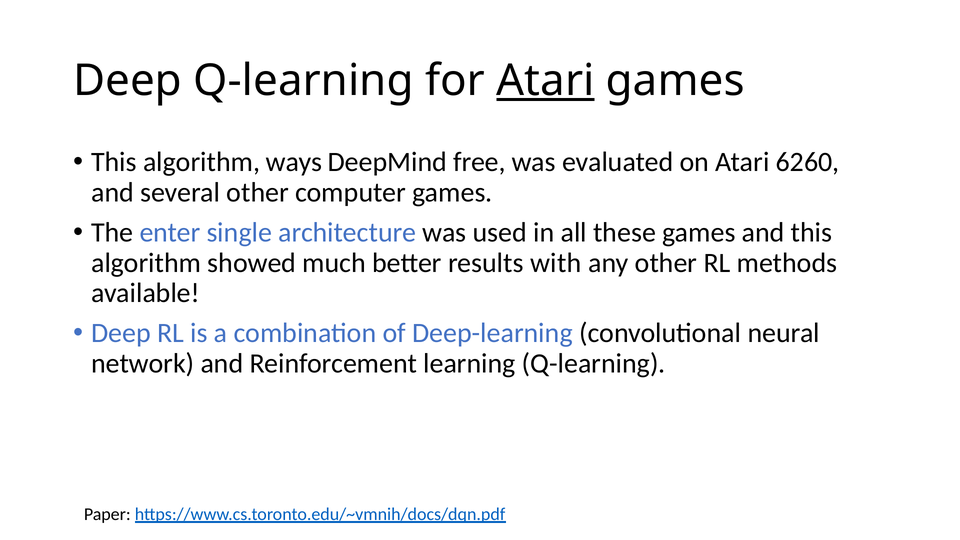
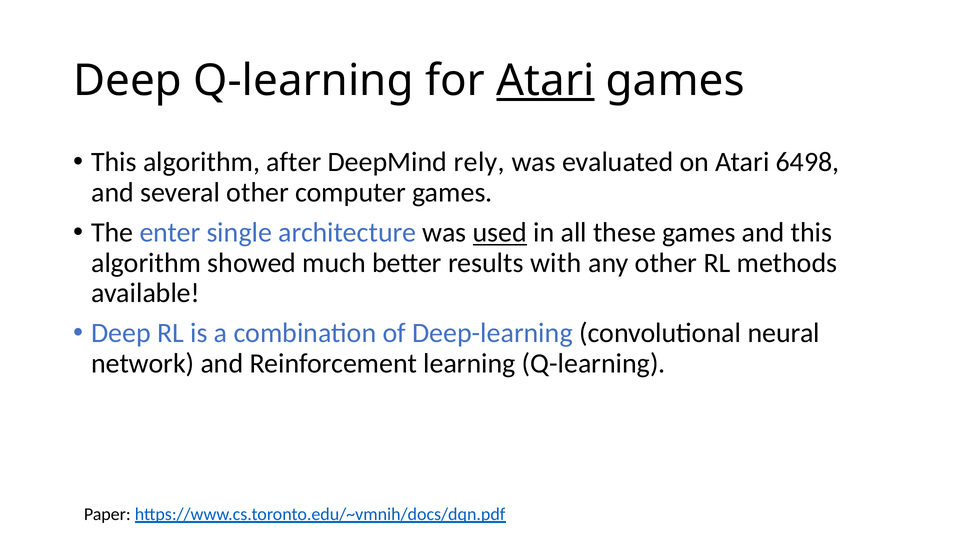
ways: ways -> after (294, 162)
free: free -> rely (479, 162)
6260: 6260 -> 6498 (808, 162)
used underline: none -> present (500, 233)
